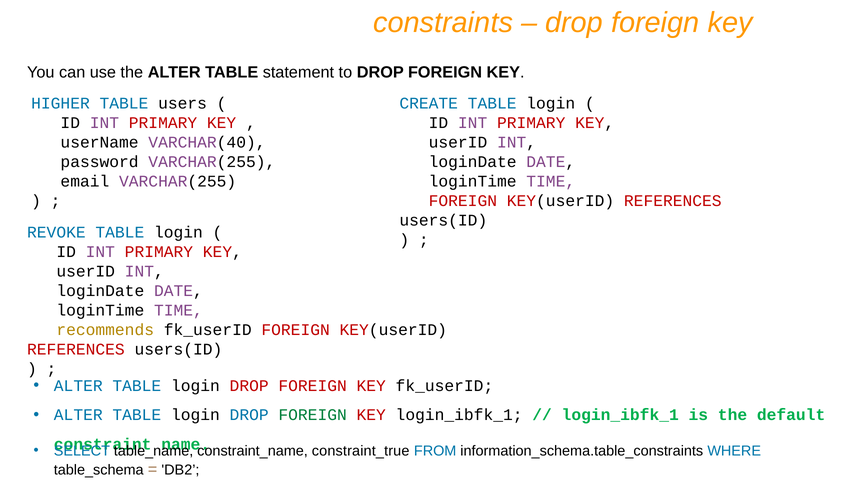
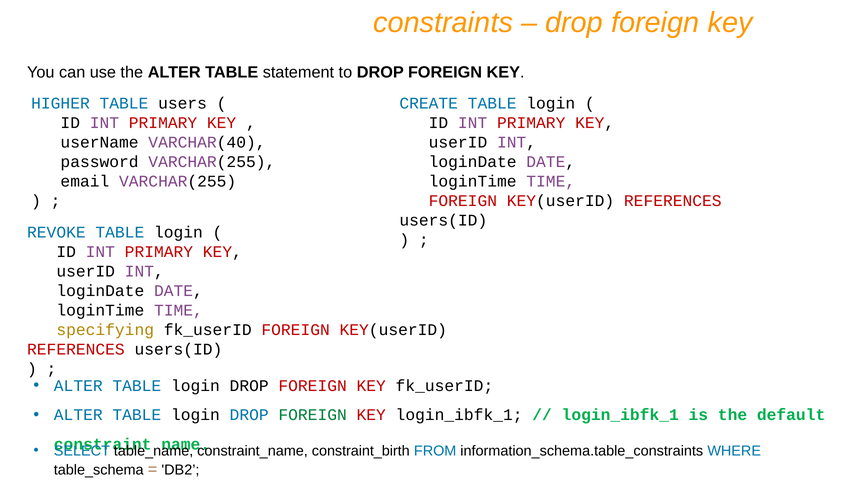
recommends: recommends -> specifying (105, 330)
DROP colour: red -> black (249, 386)
constraint_true: constraint_true -> constraint_birth (361, 451)
